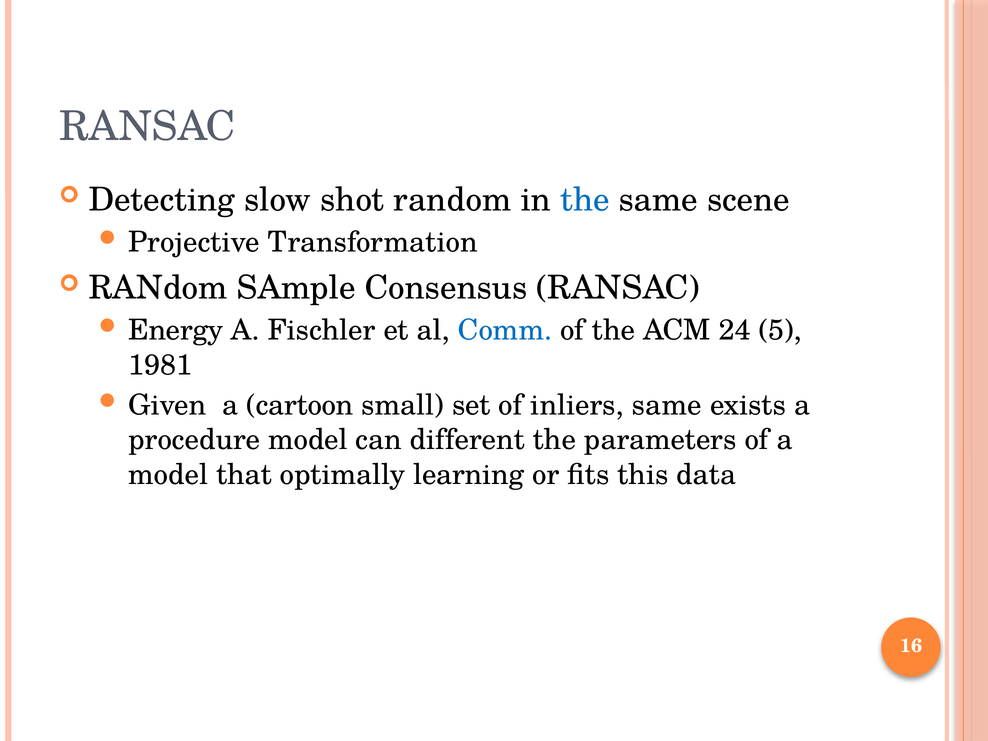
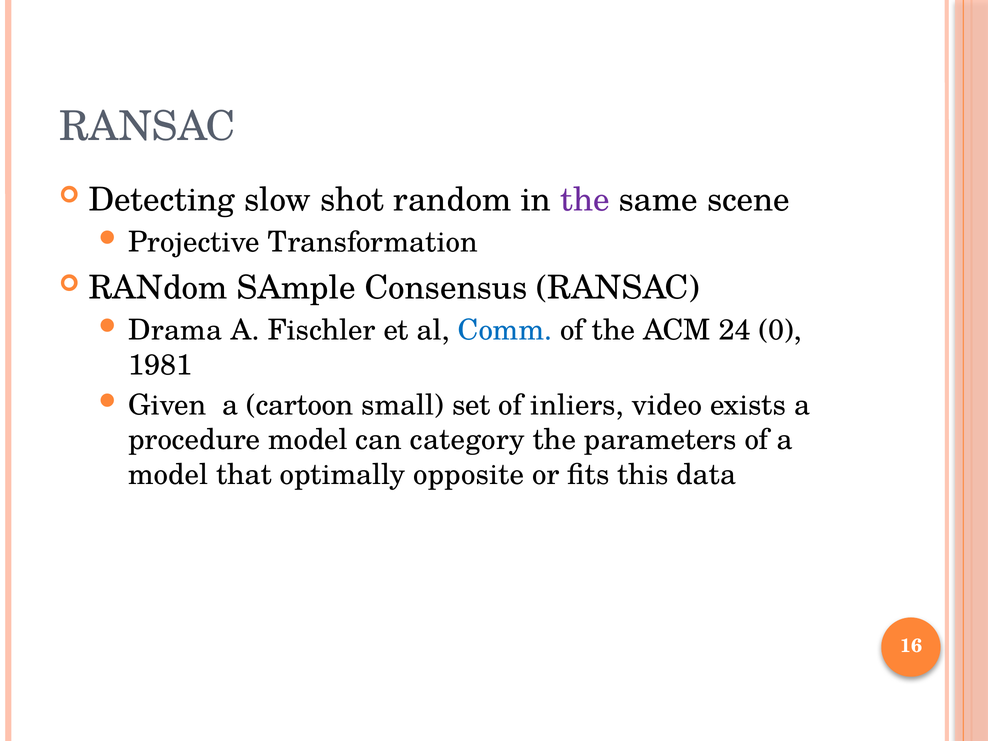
the colour: blue -> purple (585, 200)
Energy: Energy -> Drama (175, 330)
5: 5 -> 0 (780, 330)
inliers same: same -> video (667, 405)
different: different -> category (467, 440)
learning: learning -> opposite (469, 475)
